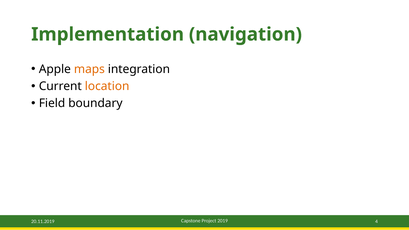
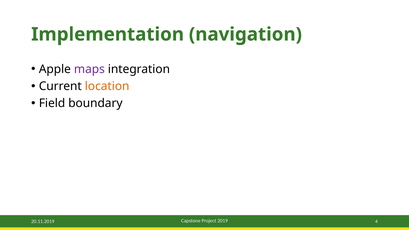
maps colour: orange -> purple (89, 69)
